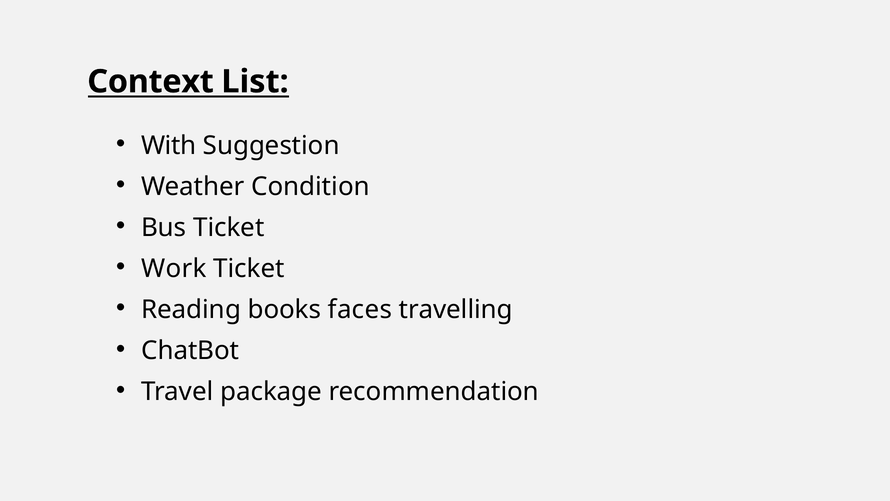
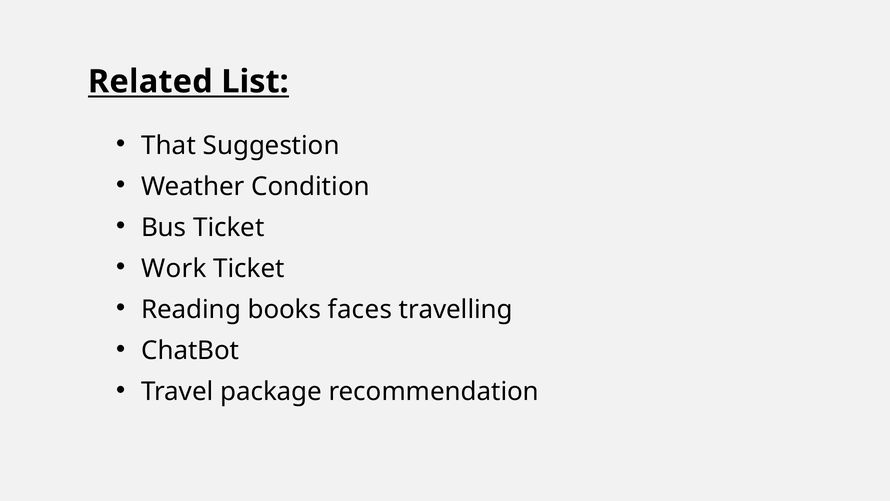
Context: Context -> Related (150, 82)
With: With -> That (169, 145)
